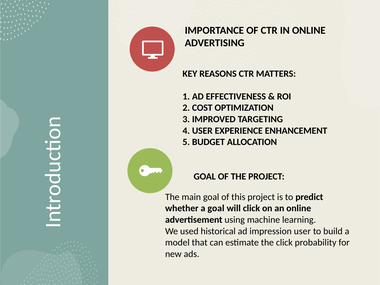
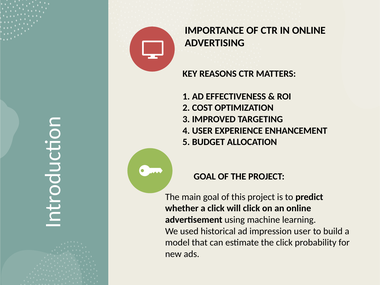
a goal: goal -> click (216, 208)
